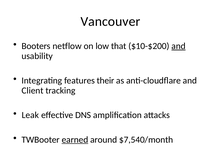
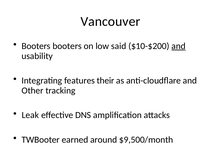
Booters netflow: netflow -> booters (67, 46)
that: that -> said (119, 46)
Client: Client -> Other (33, 90)
earned underline: present -> none (75, 139)
$7,540/month: $7,540/month -> $9,500/month (146, 139)
